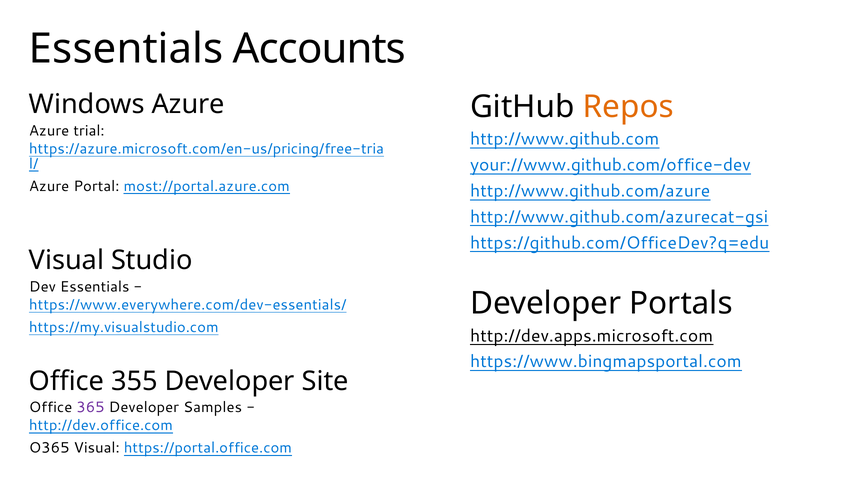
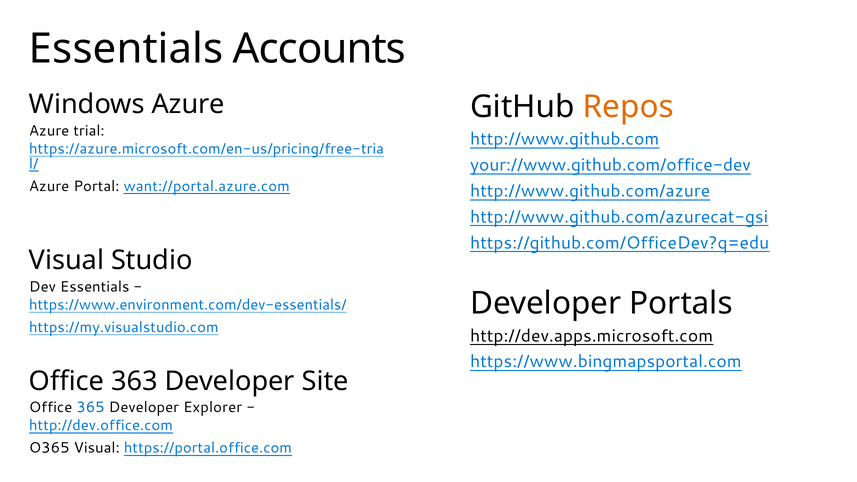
most://portal.azure.com: most://portal.azure.com -> want://portal.azure.com (207, 186)
https://www.everywhere.com/dev-essentials/: https://www.everywhere.com/dev-essentials/ -> https://www.environment.com/dev-essentials/ (188, 305)
355: 355 -> 363 (134, 381)
365 colour: purple -> blue (90, 407)
Samples: Samples -> Explorer (213, 407)
